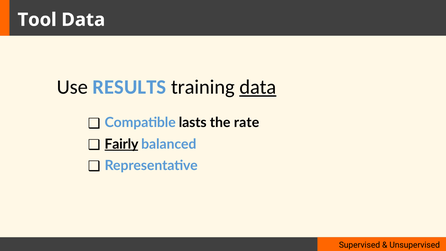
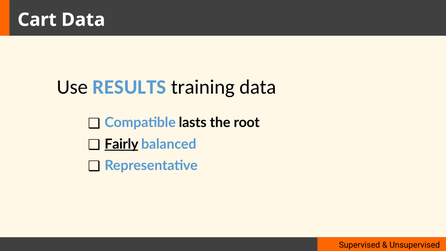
Tool: Tool -> Cart (37, 20)
data underline: present -> none (258, 87)
rate: rate -> root (247, 122)
